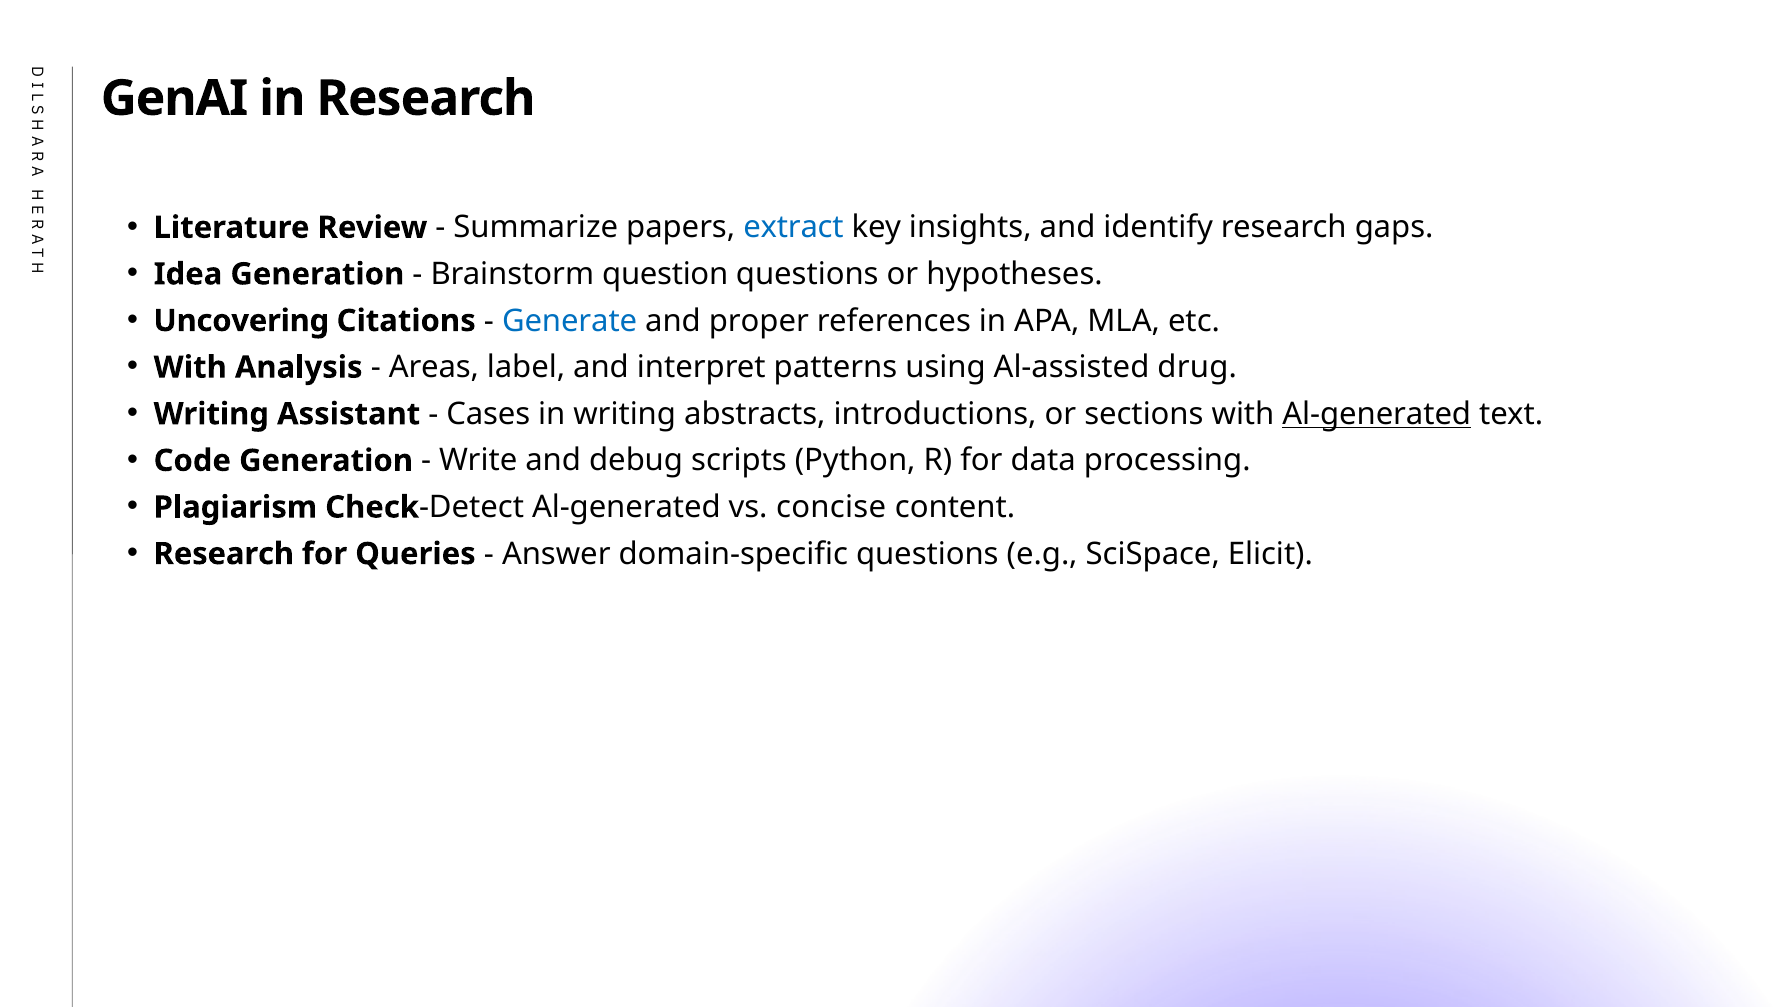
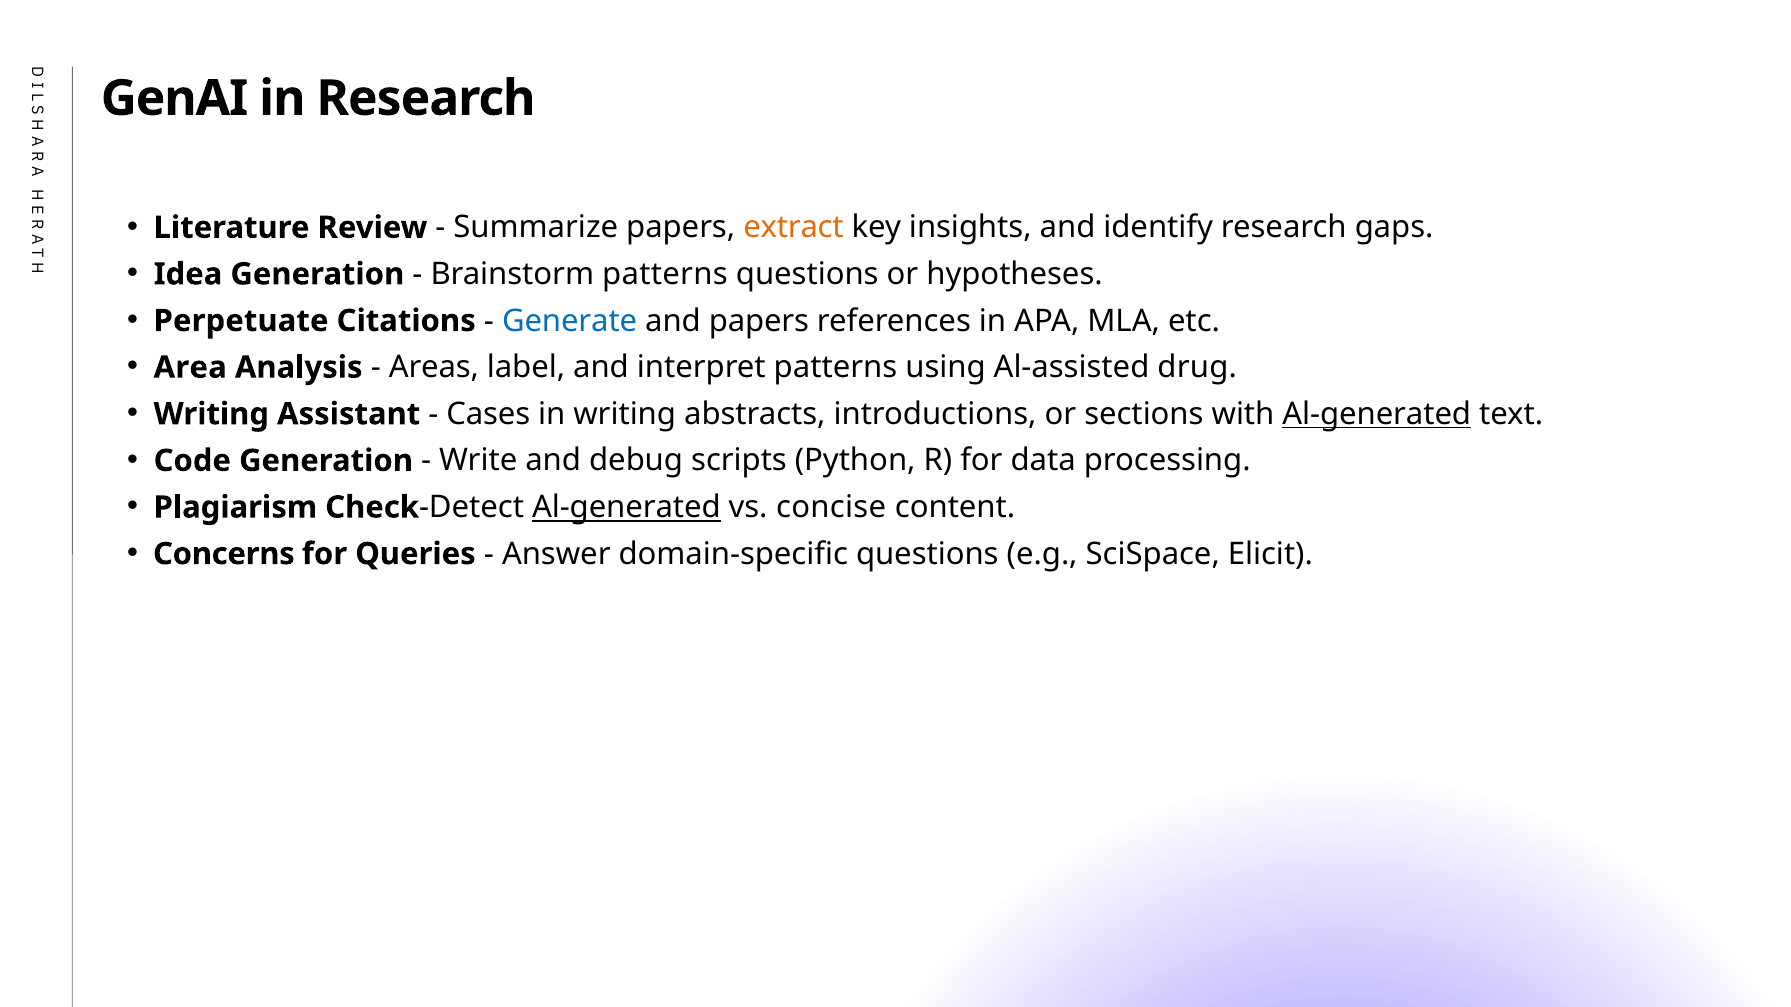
extract colour: blue -> orange (793, 228)
Brainstorm question: question -> patterns (665, 274)
Uncovering: Uncovering -> Perpetuate (241, 321)
and proper: proper -> papers (759, 321)
With: With -> Area (190, 368)
Al-generated underline: none -> present (626, 508)
Research: Research -> Concerns (224, 554)
